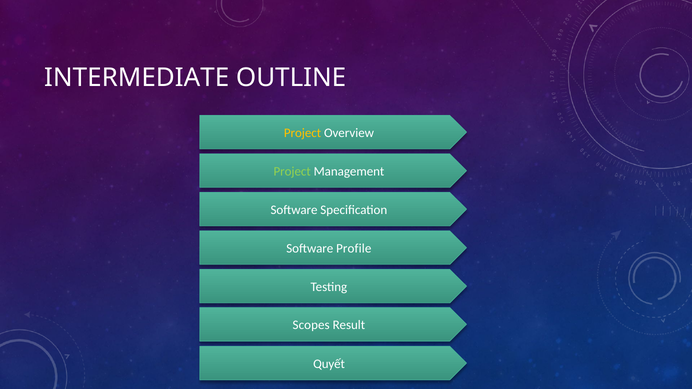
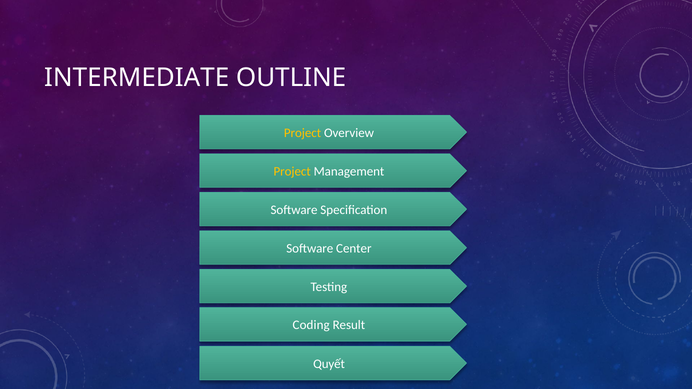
Project colour: light green -> yellow (292, 172)
Profile: Profile -> Center (354, 249)
Scopes: Scopes -> Coding (311, 325)
